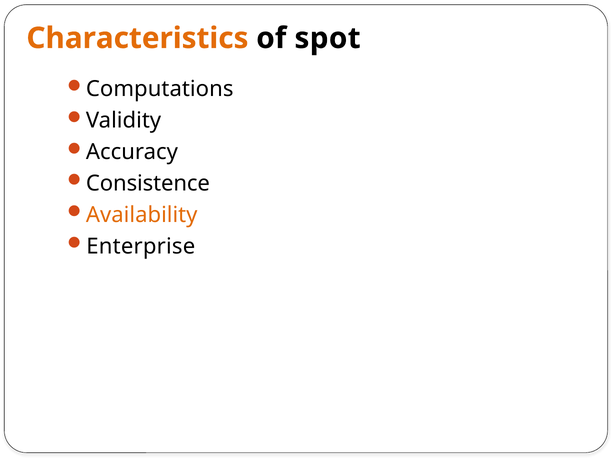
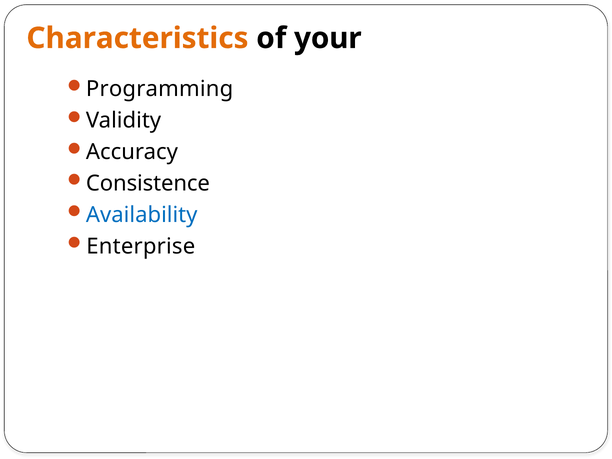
spot: spot -> your (328, 38)
Computations: Computations -> Programming (160, 89)
Availability colour: orange -> blue (142, 215)
